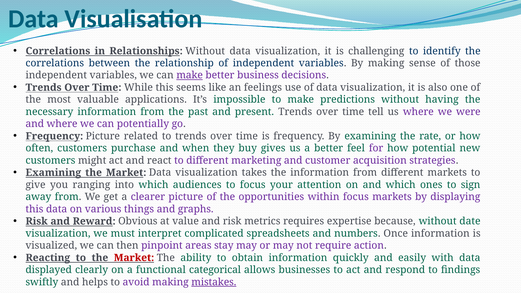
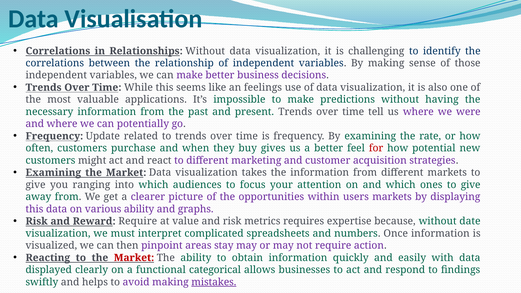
make underline: present -> none (190, 75)
Frequency Picture: Picture -> Update (103, 136)
for colour: purple -> red (376, 148)
ones to sign: sign -> give (471, 185)
within focus: focus -> users (356, 197)
various things: things -> ability (139, 209)
Reward Obvious: Obvious -> Require (138, 221)
